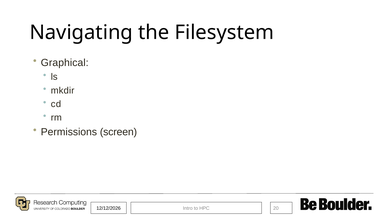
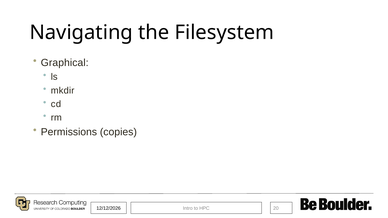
screen: screen -> copies (118, 132)
